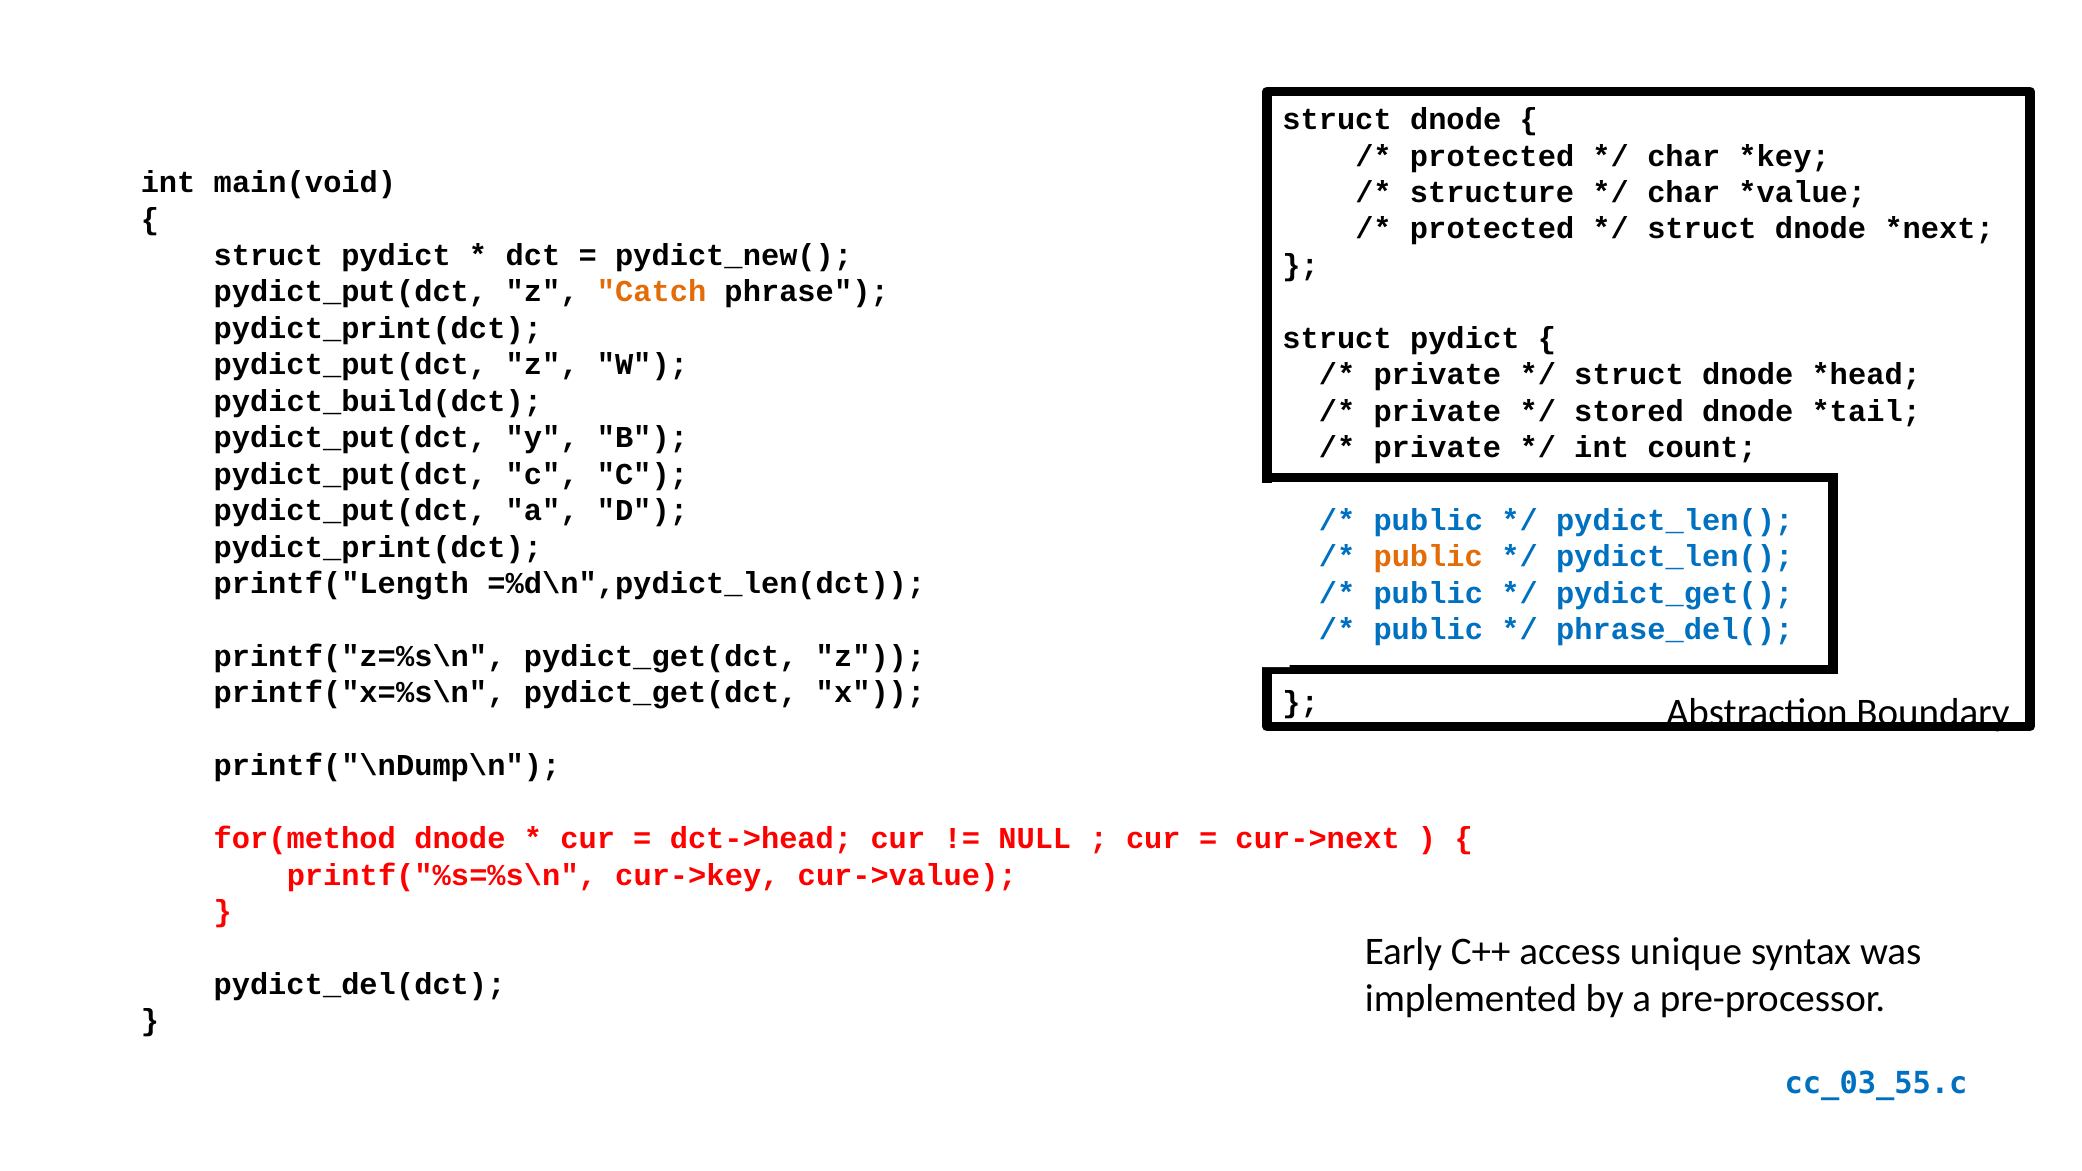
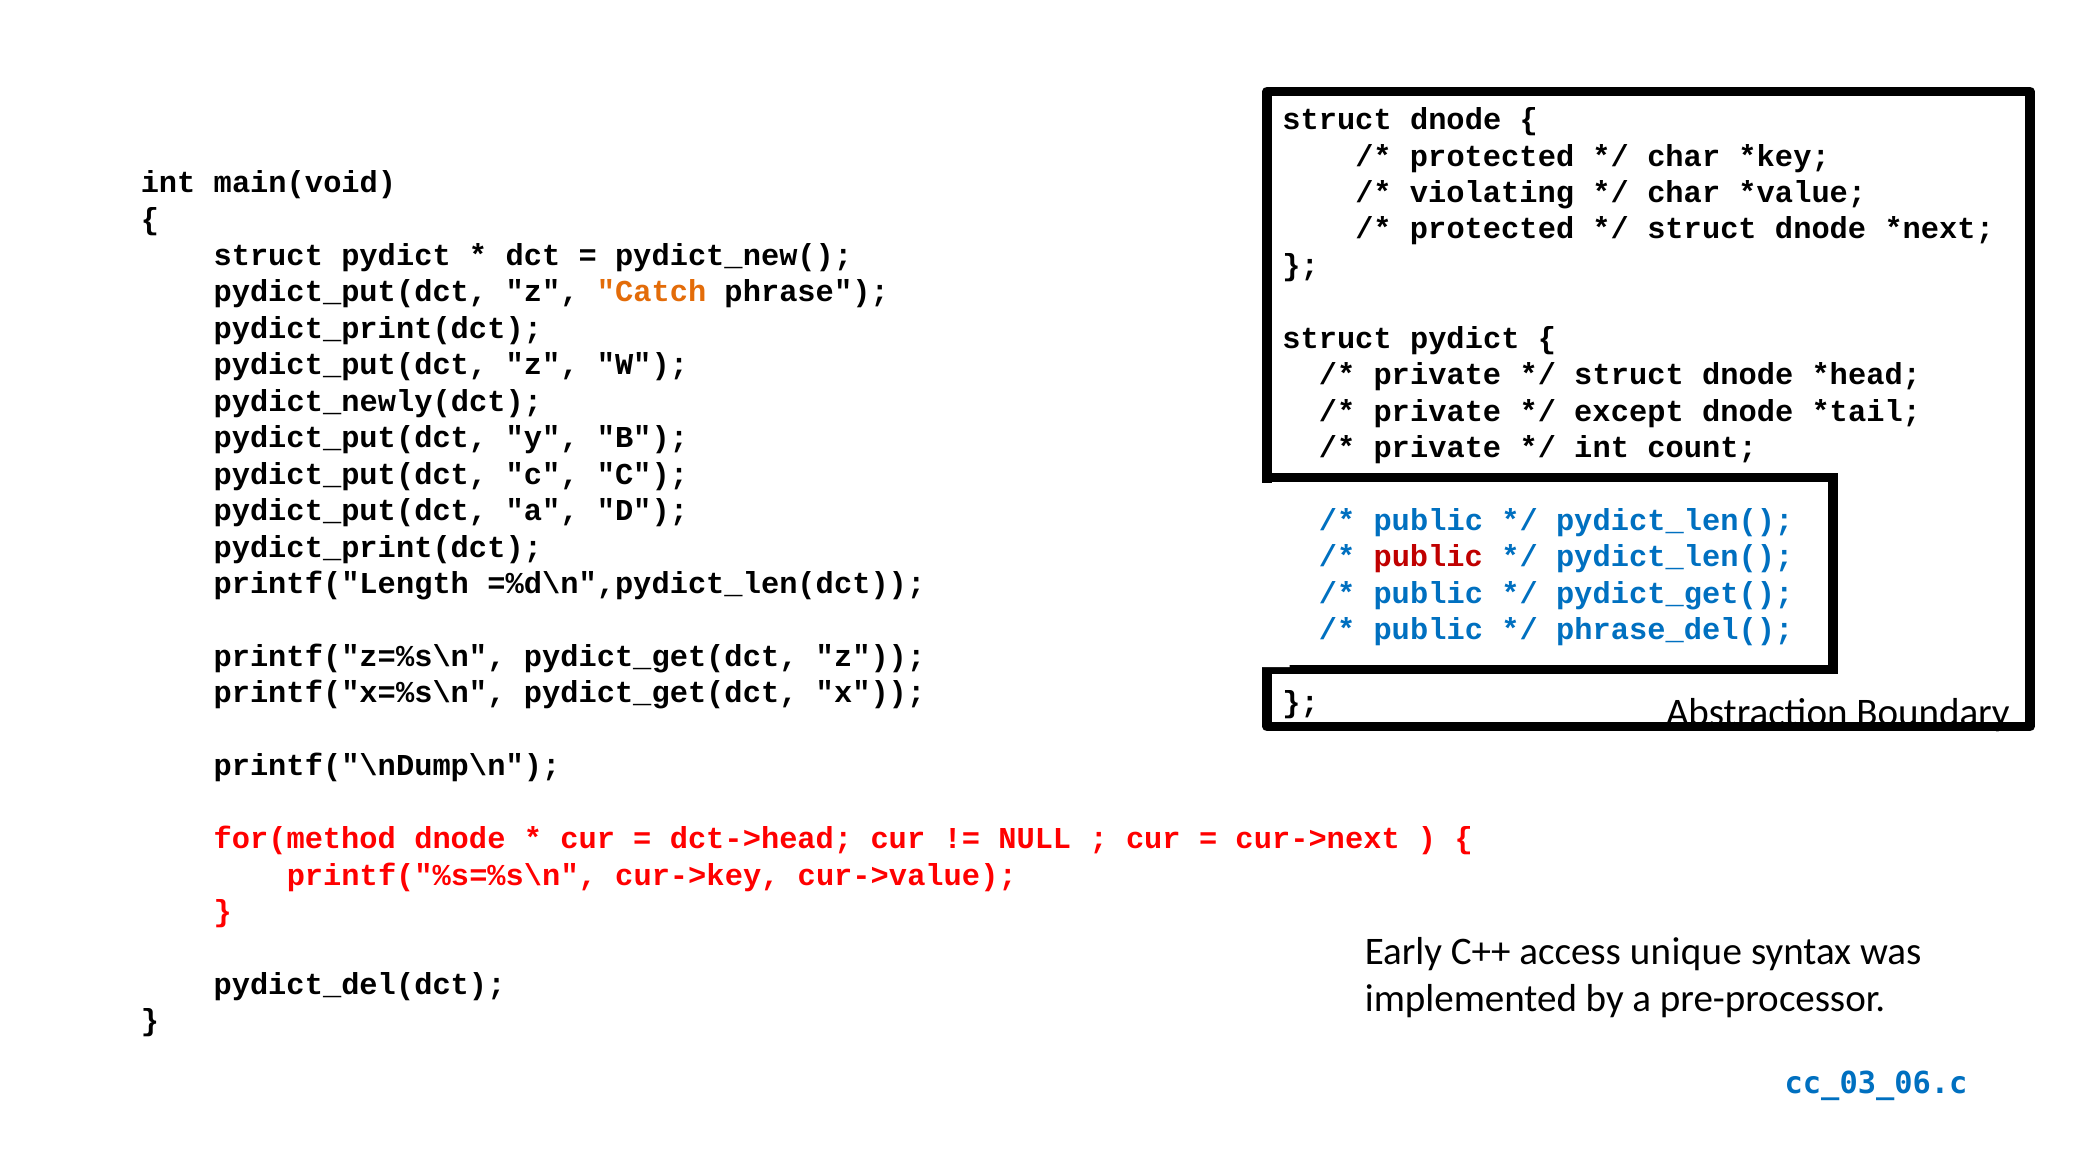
structure: structure -> violating (1492, 192)
pydict_build(dct: pydict_build(dct -> pydict_newly(dct (378, 401)
stored: stored -> except (1629, 411)
public colour: orange -> red (1428, 557)
cc_03_55.c: cc_03_55.c -> cc_03_06.c (1876, 1084)
